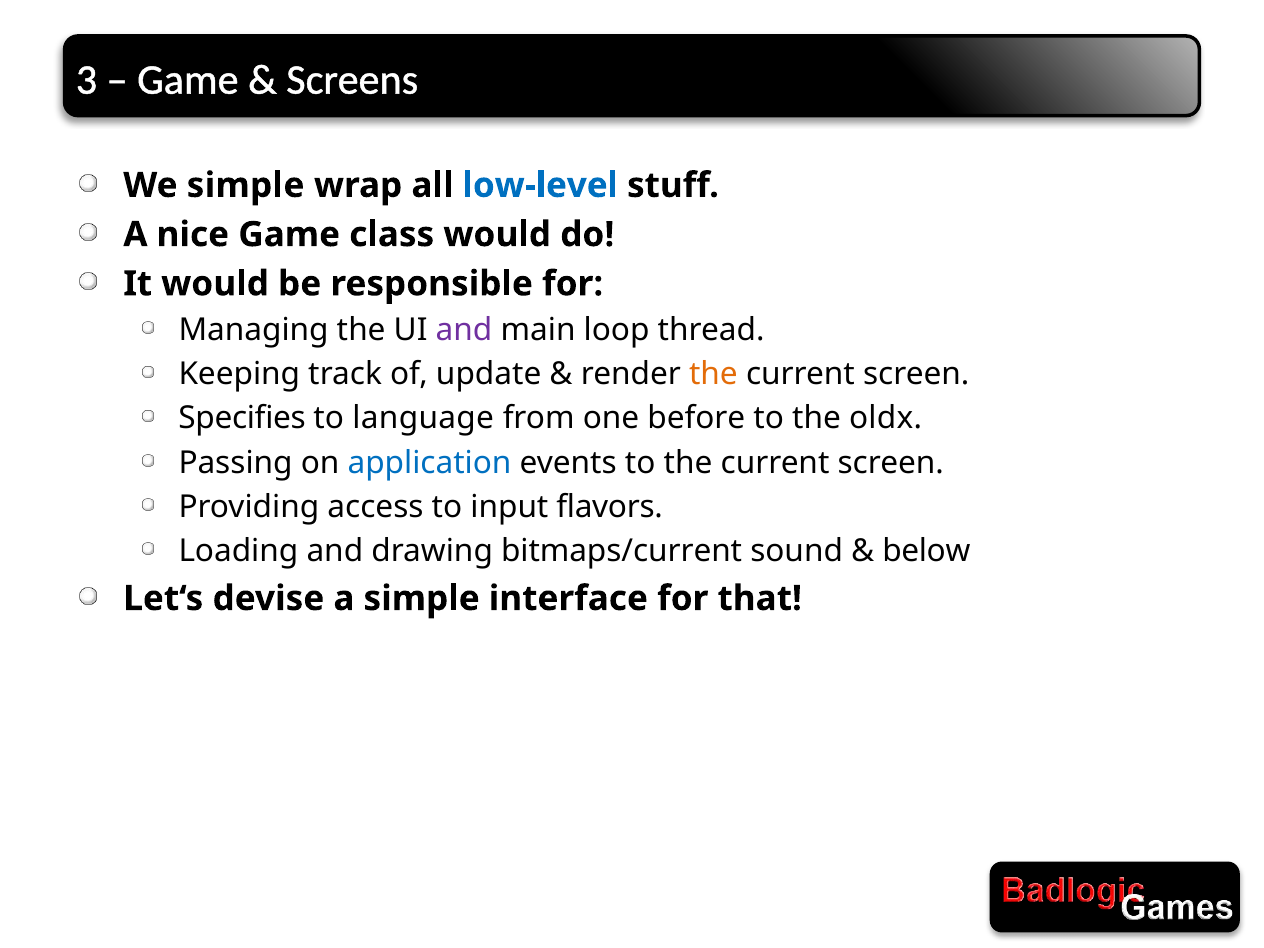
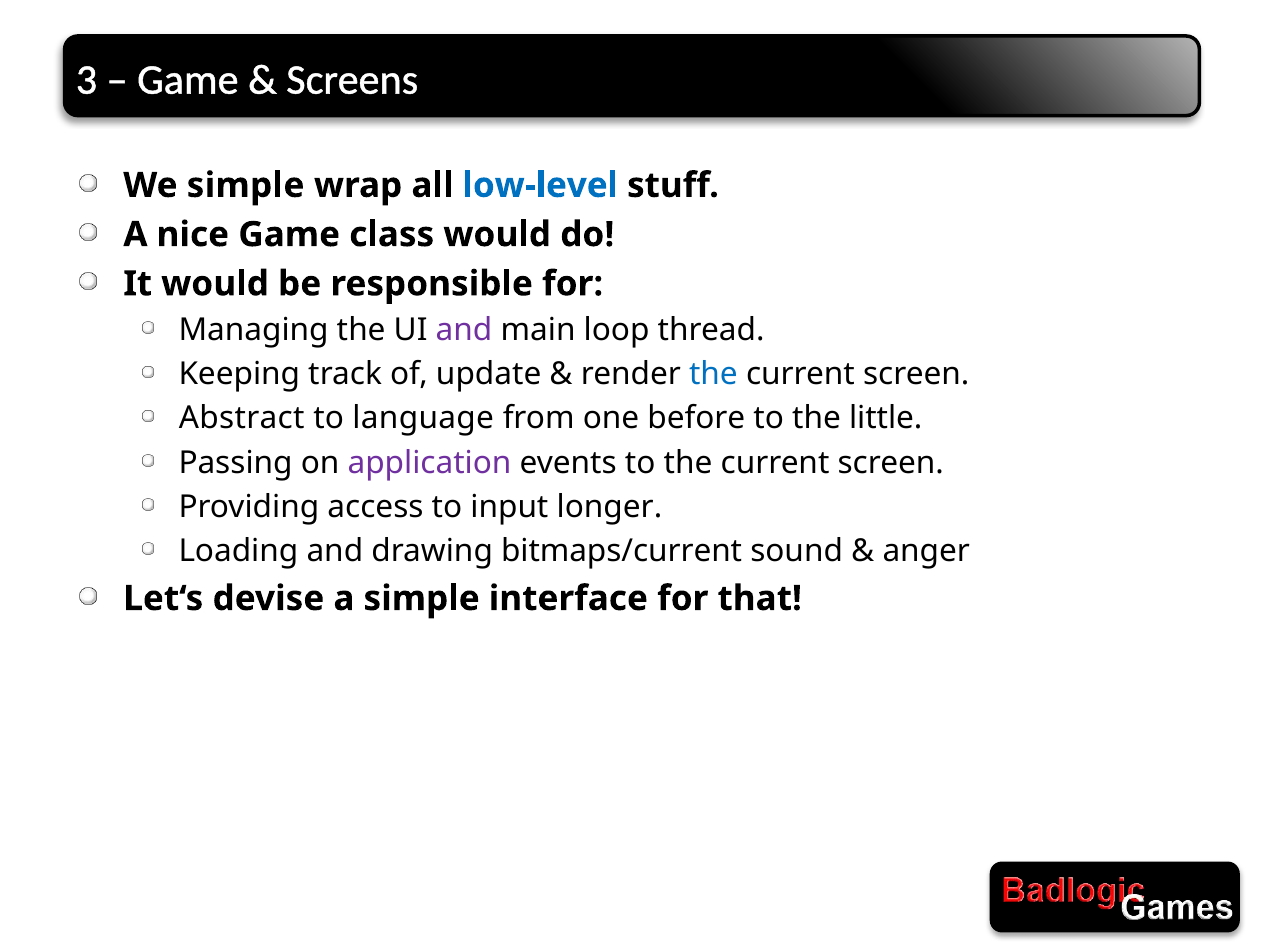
the colour: orange -> blue (713, 374)
Specifies: Specifies -> Abstract (242, 418)
oldx: oldx -> little (886, 418)
application colour: blue -> purple (430, 463)
flavors: flavors -> longer (609, 507)
below: below -> anger (926, 551)
